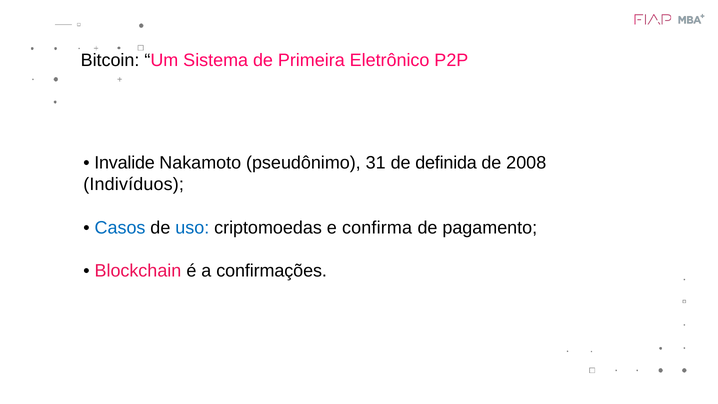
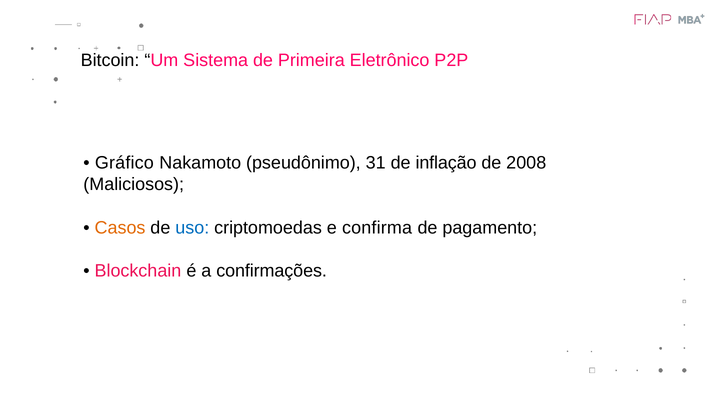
Invalide: Invalide -> Gráfico (124, 163)
definida: definida -> inflação (446, 163)
Indivíduos: Indivíduos -> Maliciosos (134, 185)
Casos colour: blue -> orange (120, 228)
